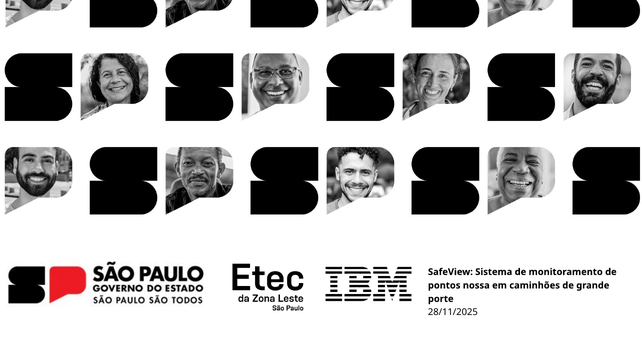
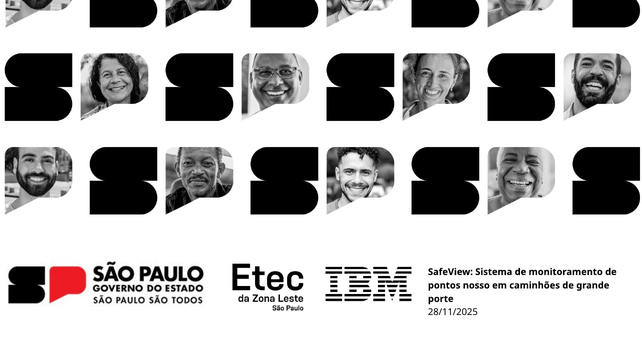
nossa: nossa -> nosso (476, 285)
